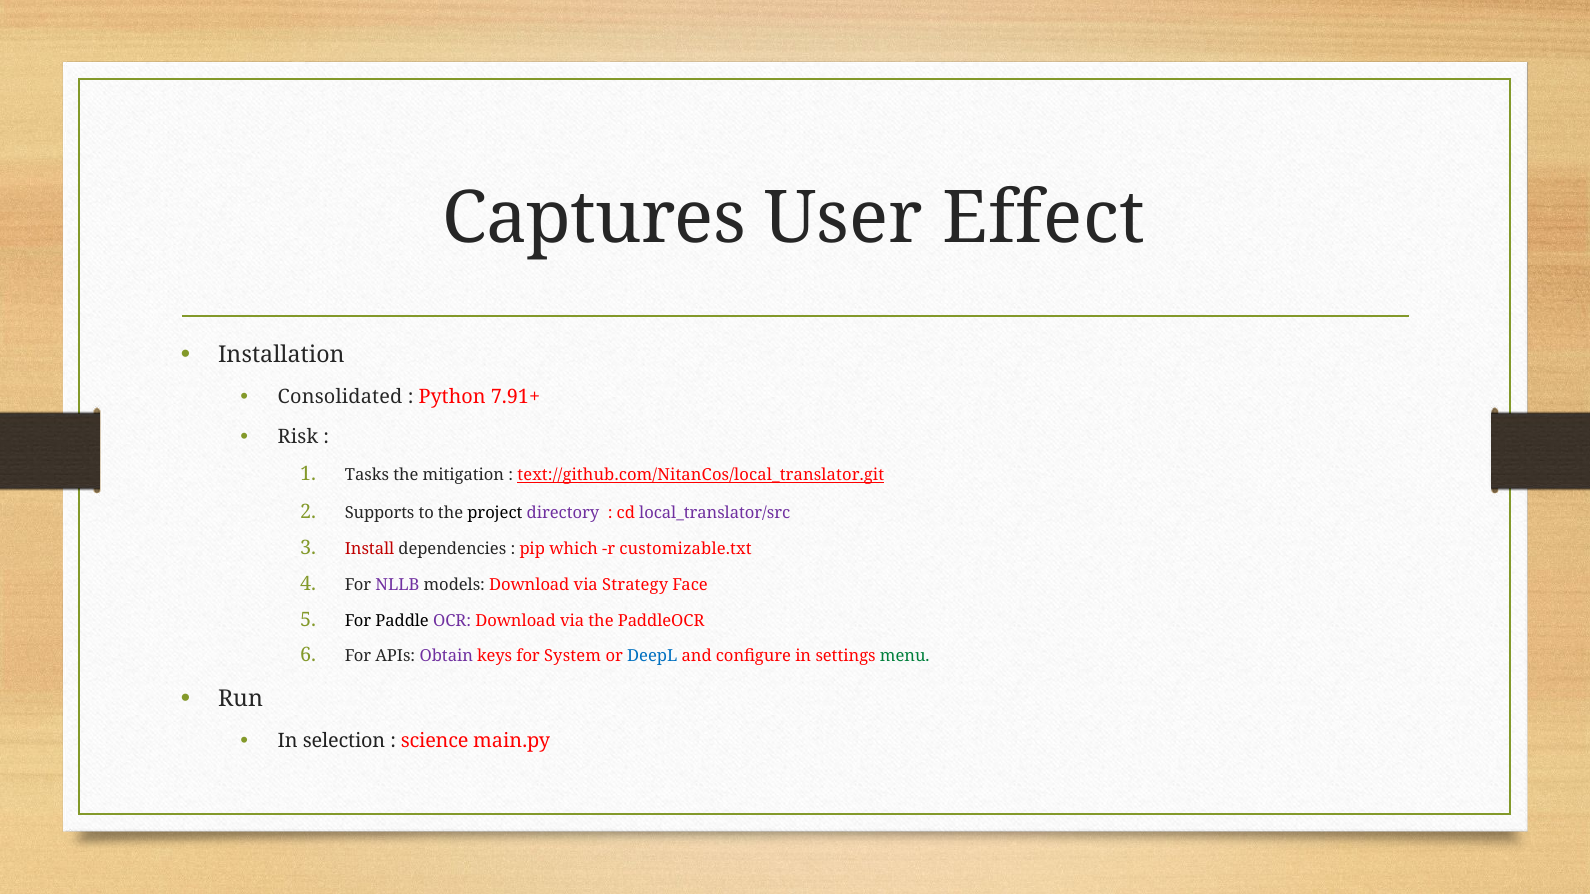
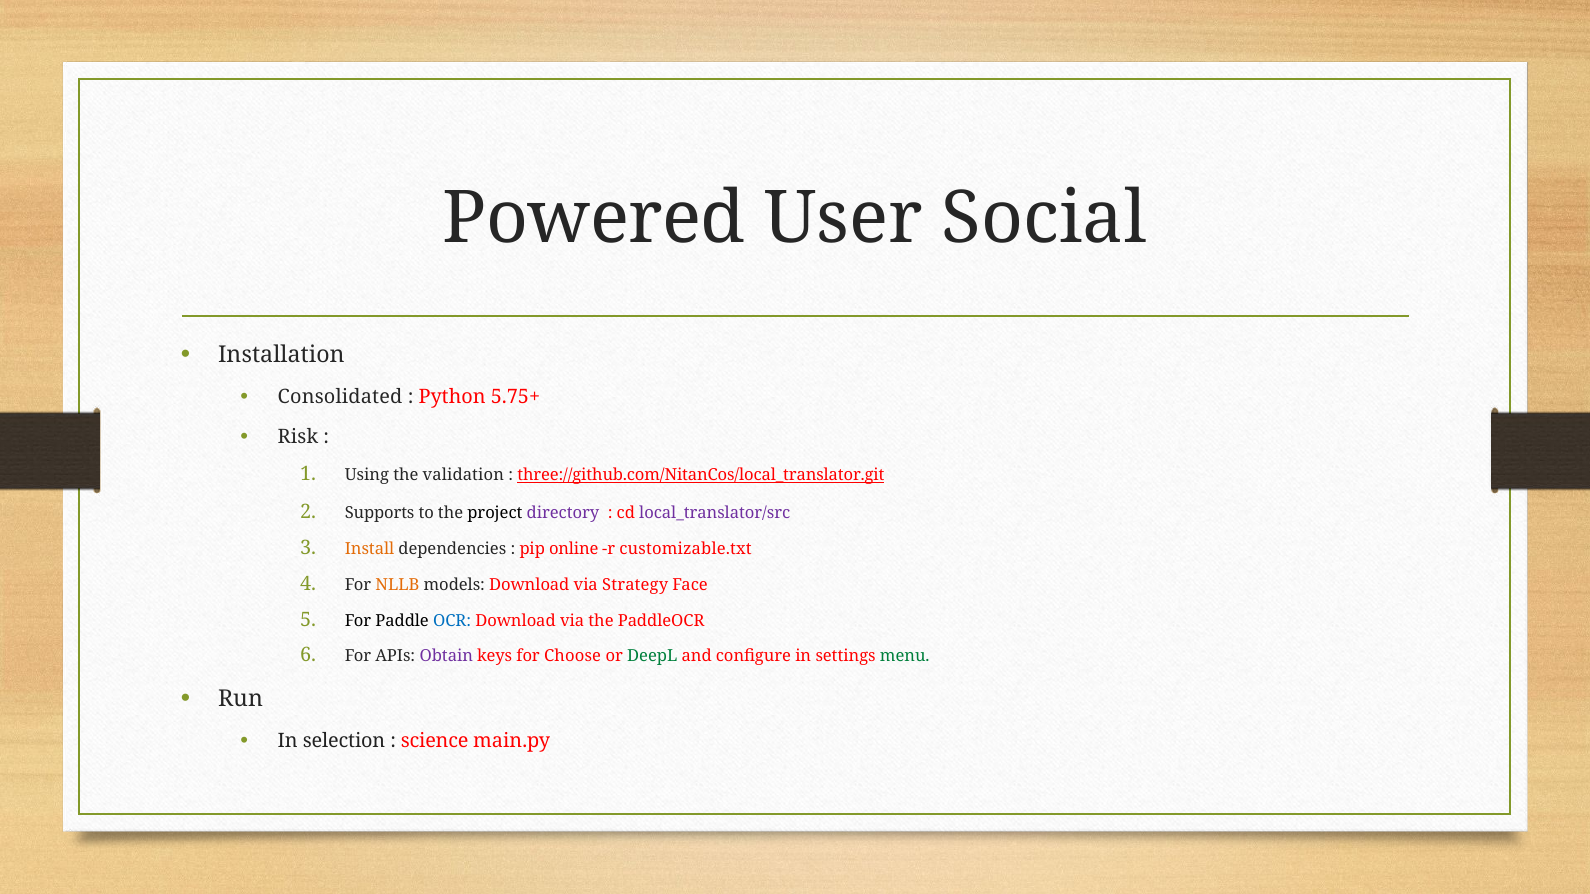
Captures: Captures -> Powered (594, 218)
Effect: Effect -> Social (1044, 218)
7.91+: 7.91+ -> 5.75+ (515, 397)
Tasks: Tasks -> Using (367, 475)
mitigation: mitigation -> validation (463, 475)
text://github.com/NitanCos/local_translator.git: text://github.com/NitanCos/local_translator.git -> three://github.com/NitanCos/local_translator.git (701, 475)
Install colour: red -> orange (370, 549)
which: which -> online (574, 549)
NLLB colour: purple -> orange (397, 585)
OCR colour: purple -> blue (452, 621)
System: System -> Choose (573, 657)
DeepL colour: blue -> green (652, 657)
